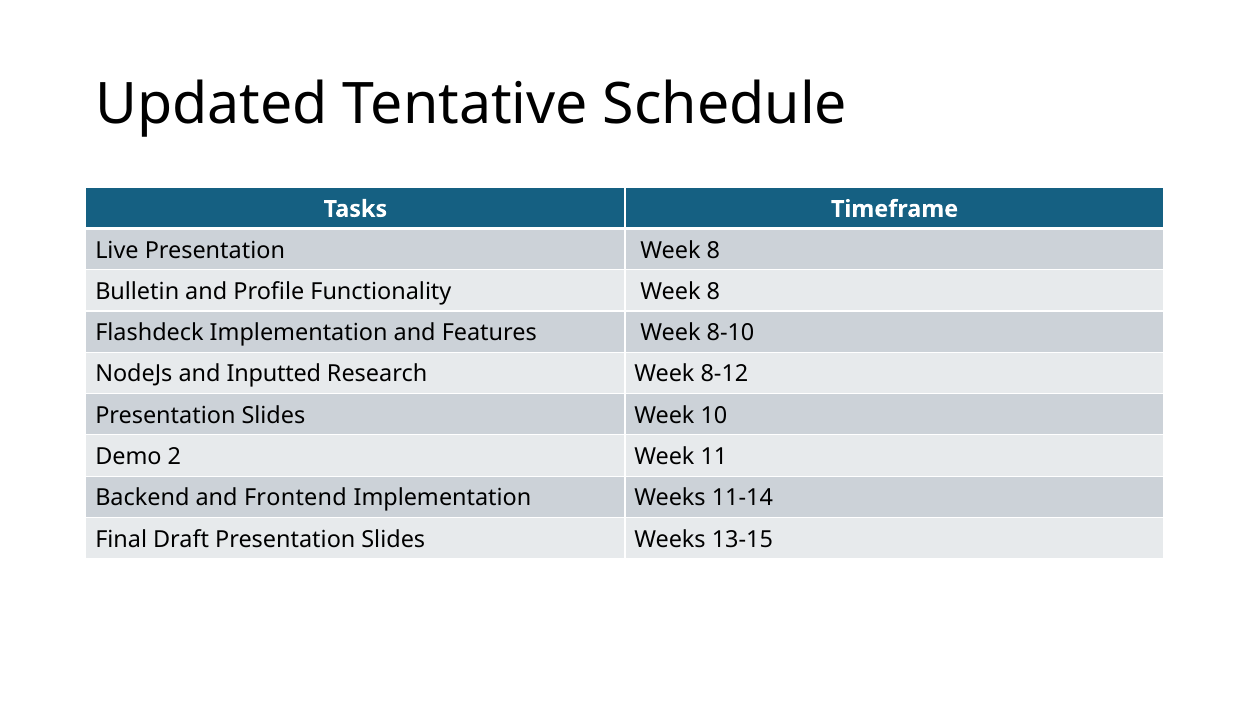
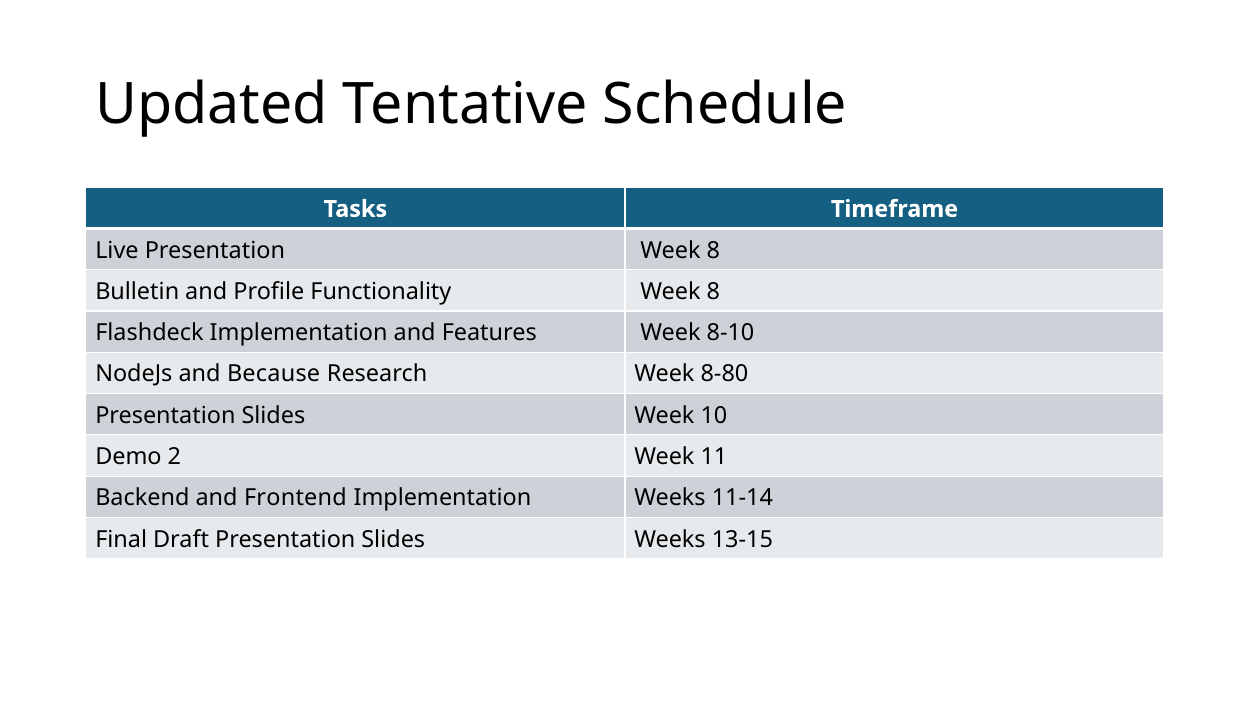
Inputted: Inputted -> Because (274, 374)
8-12: 8-12 -> 8-80 (724, 374)
